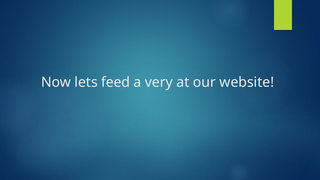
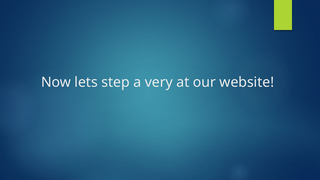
feed: feed -> step (116, 82)
